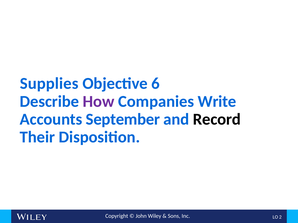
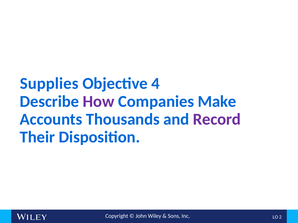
6: 6 -> 4 (155, 84)
Write: Write -> Make (217, 102)
September: September -> Thousands (123, 119)
Record colour: black -> purple (217, 119)
